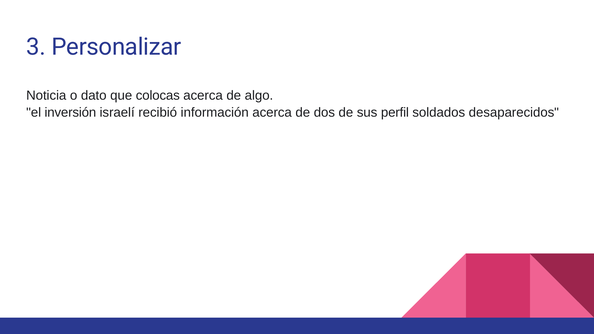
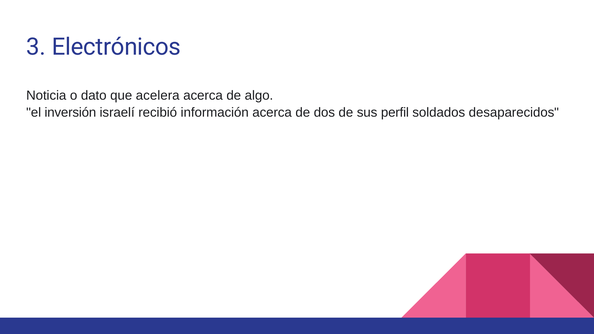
Personalizar: Personalizar -> Electrónicos (116, 47)
colocas: colocas -> acelera (158, 96)
